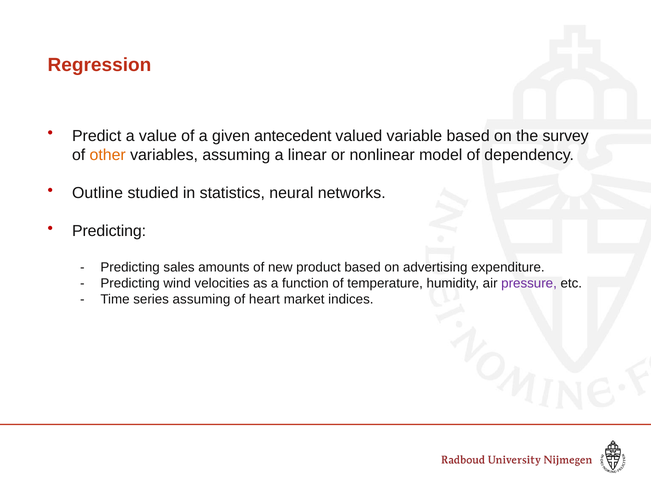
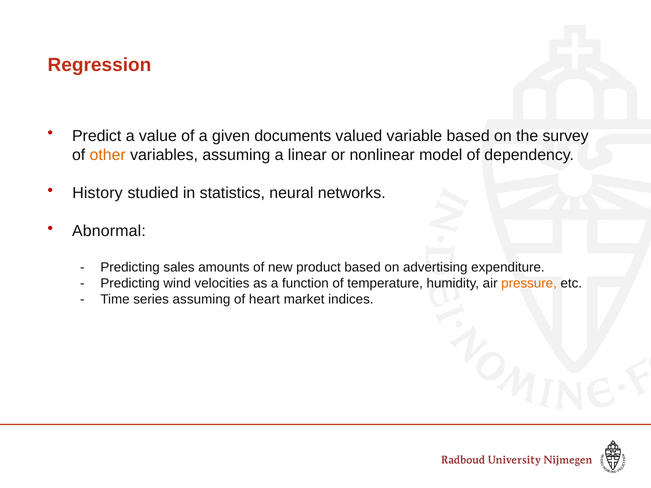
antecedent: antecedent -> documents (293, 136)
Outline: Outline -> History (97, 193)
Predicting: Predicting -> Abnormal (109, 231)
pressure colour: purple -> orange (529, 284)
